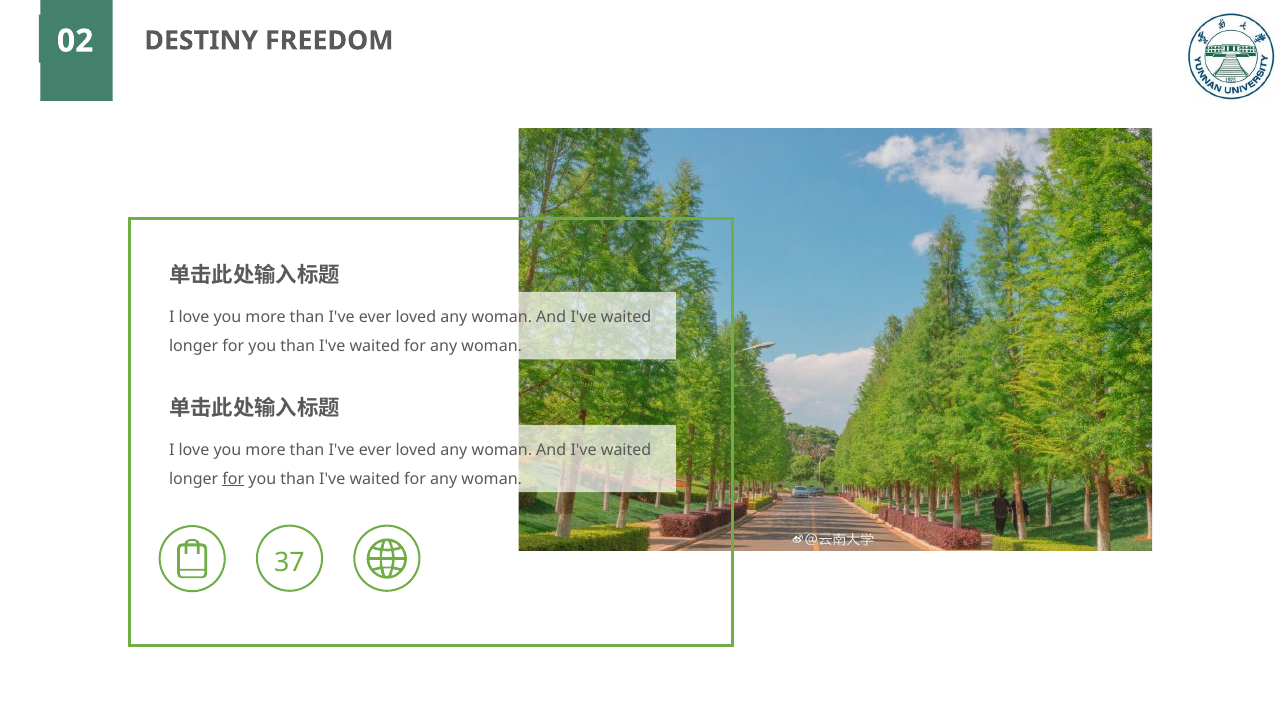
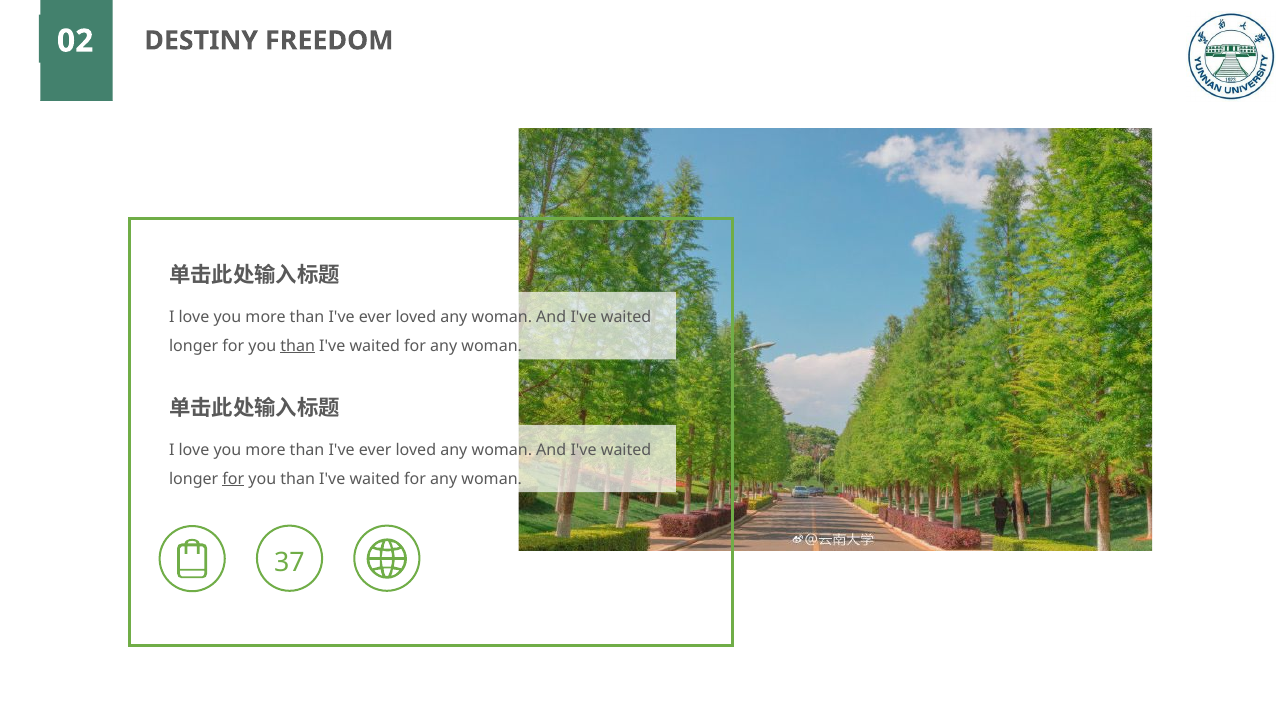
than underline: none -> present (298, 346)
